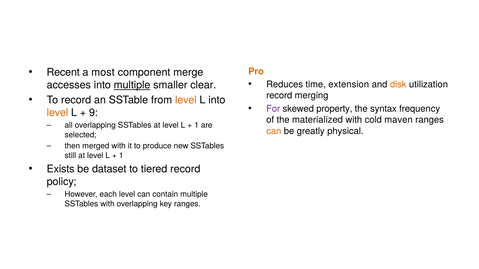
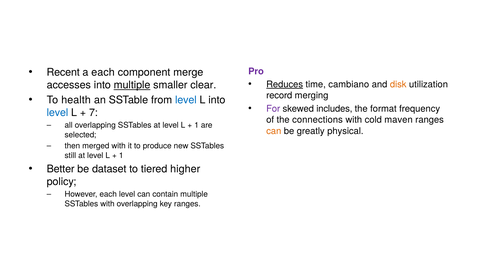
a most: most -> each (103, 72)
Pro colour: orange -> purple (256, 72)
Reduces underline: none -> present (285, 85)
extension: extension -> cambiano (349, 85)
To record: record -> health (76, 100)
level colour: orange -> blue (186, 100)
property: property -> includes (334, 109)
syntax: syntax -> format (383, 109)
level colour: orange -> blue (57, 113)
9: 9 -> 7 (93, 113)
materialized: materialized -> connections (317, 120)
Exists: Exists -> Better (61, 169)
tiered record: record -> higher (185, 169)
